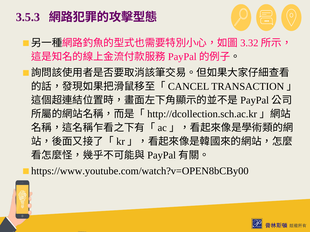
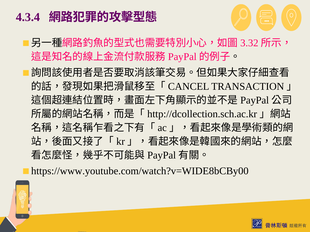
3.5.3: 3.5.3 -> 4.3.4 (28, 17)
https://www.youtube.com/watch?v=OPEN8bCBy00: https://www.youtube.com/watch?v=OPEN8bCBy00 -> https://www.youtube.com/watch?v=WIDE8bCBy00 (140, 171)
